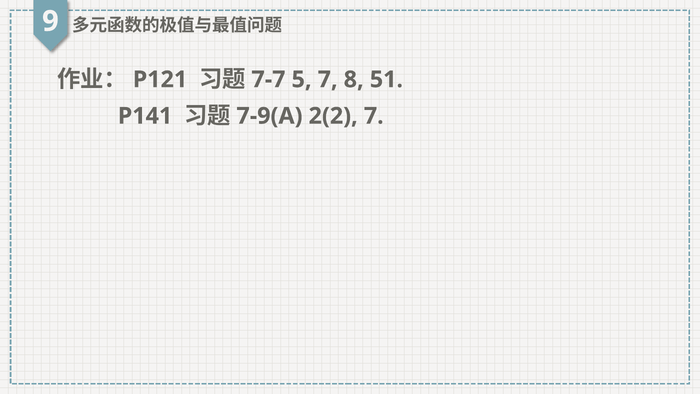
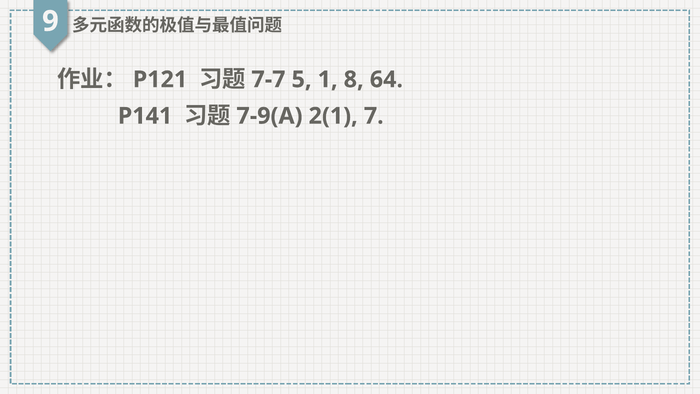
5 7: 7 -> 1 (328, 79)
51: 51 -> 64 (386, 79)
2(2: 2(2 -> 2(1 (333, 116)
